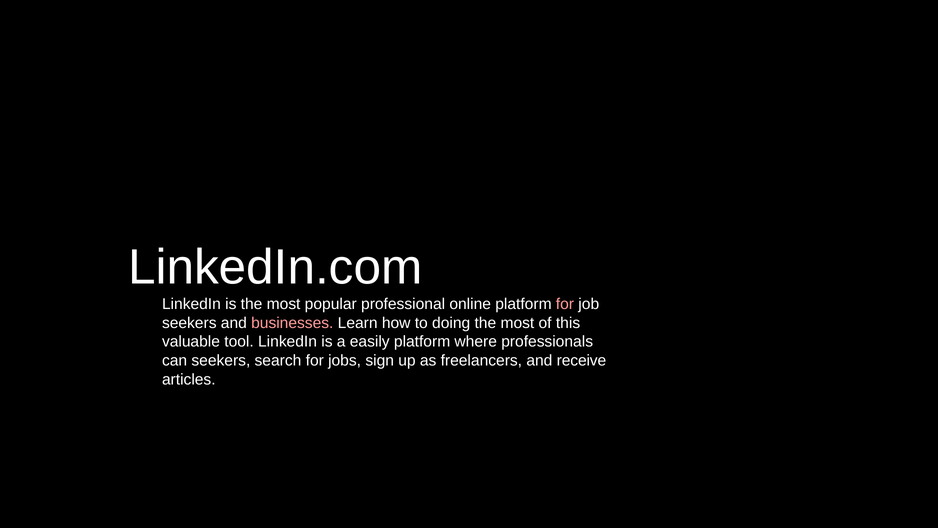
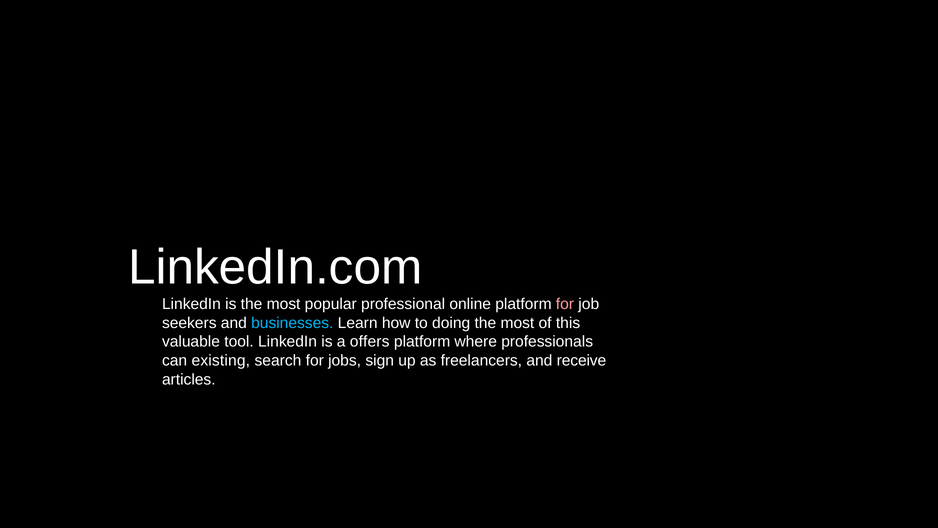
businesses colour: pink -> light blue (292, 323)
easily: easily -> offers (370, 342)
can seekers: seekers -> existing (221, 360)
